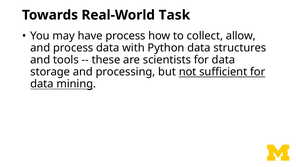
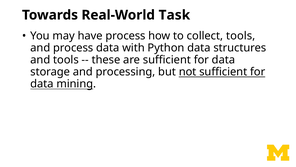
collect allow: allow -> tools (241, 36)
are scientists: scientists -> sufficient (167, 60)
